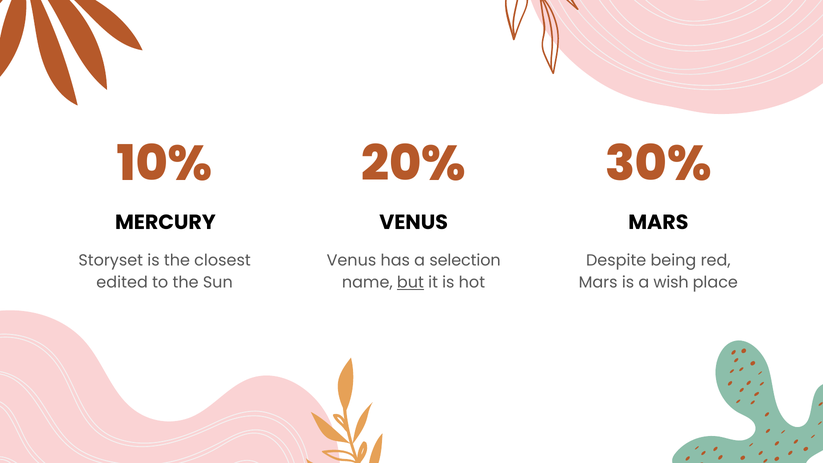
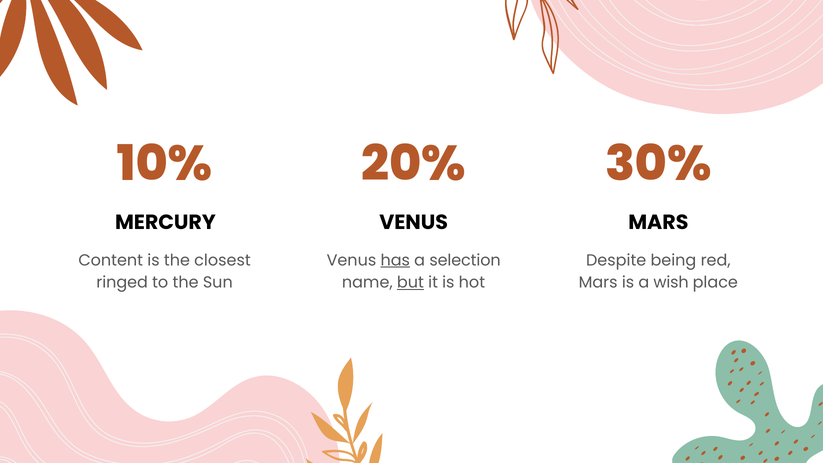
Storyset: Storyset -> Content (111, 260)
has underline: none -> present (395, 260)
edited: edited -> ringed (122, 282)
